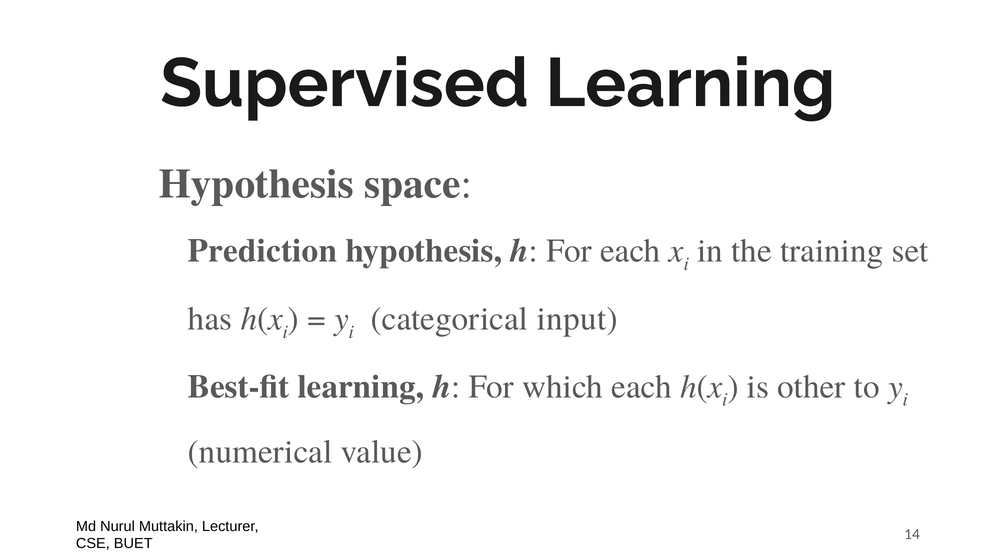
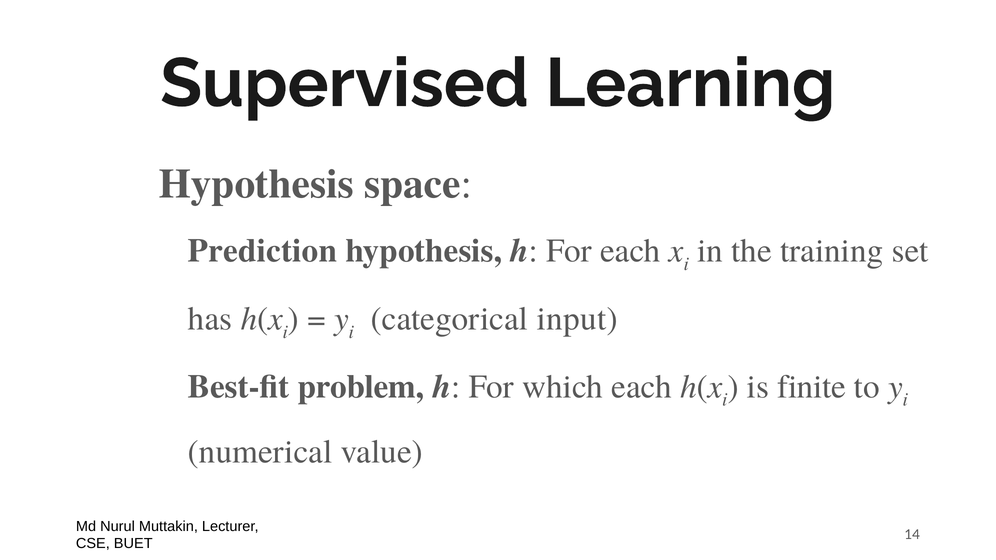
Best-fit learning: learning -> problem (361, 387)
other: other -> finite (812, 387)
